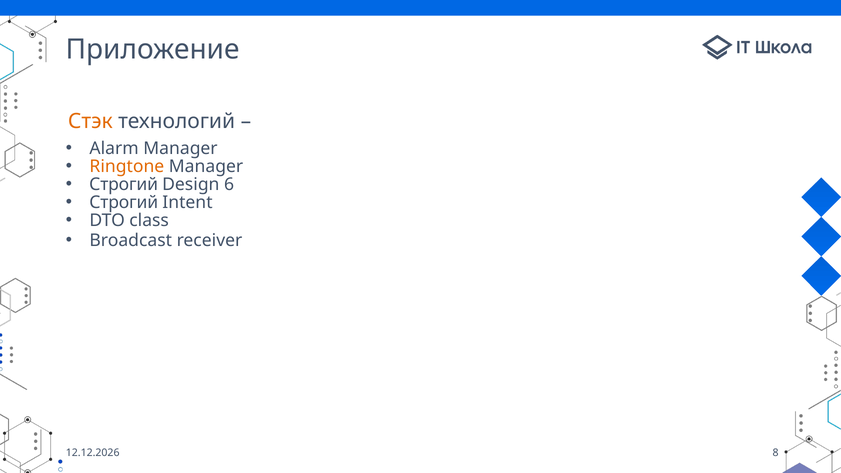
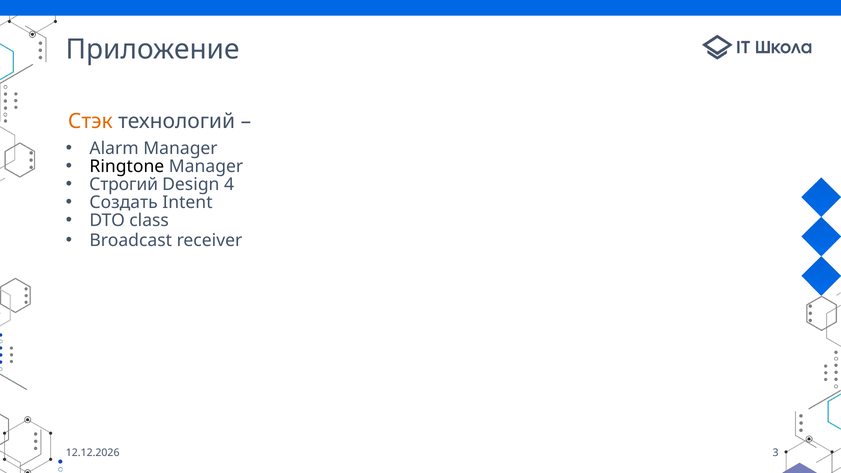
Ringtone colour: orange -> black (127, 166)
6: 6 -> 4 (229, 184)
Строгий: Строгий -> Создать (124, 202)
8: 8 -> 3 (776, 453)
